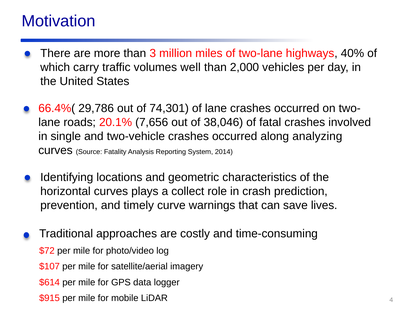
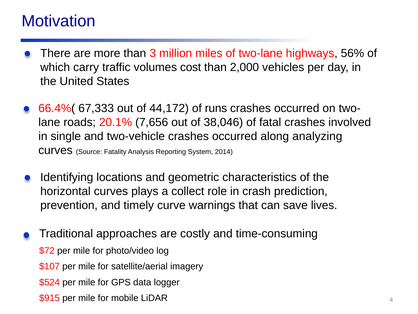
40%: 40% -> 56% (352, 53)
well: well -> cost (191, 67)
29,786: 29,786 -> 67,333 (96, 108)
74,301: 74,301 -> 44,172 (169, 108)
of lane: lane -> runs (216, 108)
$614: $614 -> $524 (50, 282)
